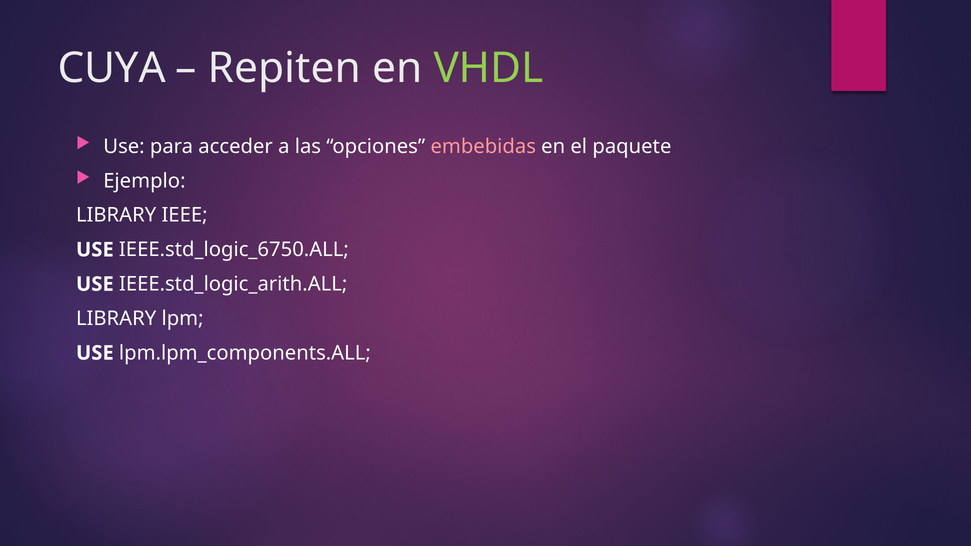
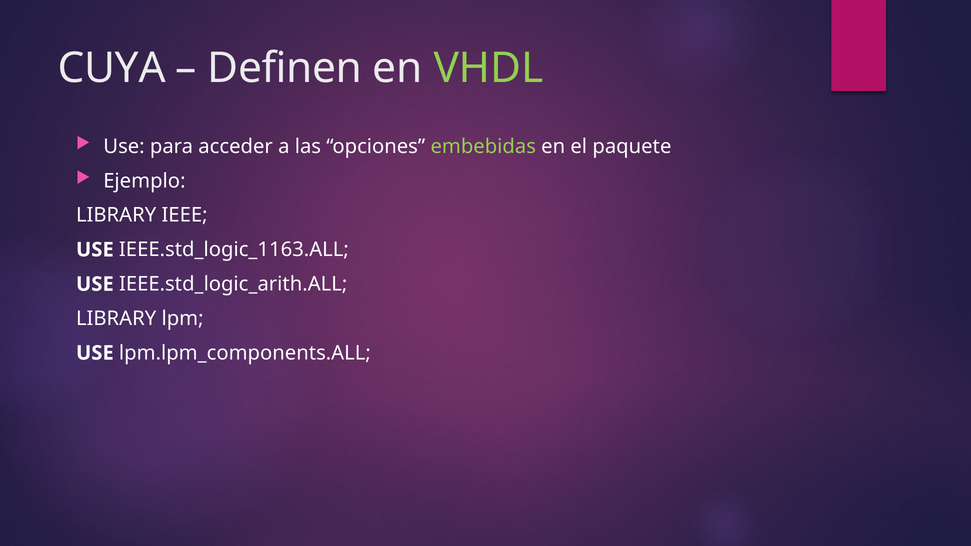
Repiten: Repiten -> Definen (285, 68)
embebidas colour: pink -> light green (483, 146)
IEEE.std_logic_6750.ALL: IEEE.std_logic_6750.ALL -> IEEE.std_logic_1163.ALL (234, 250)
